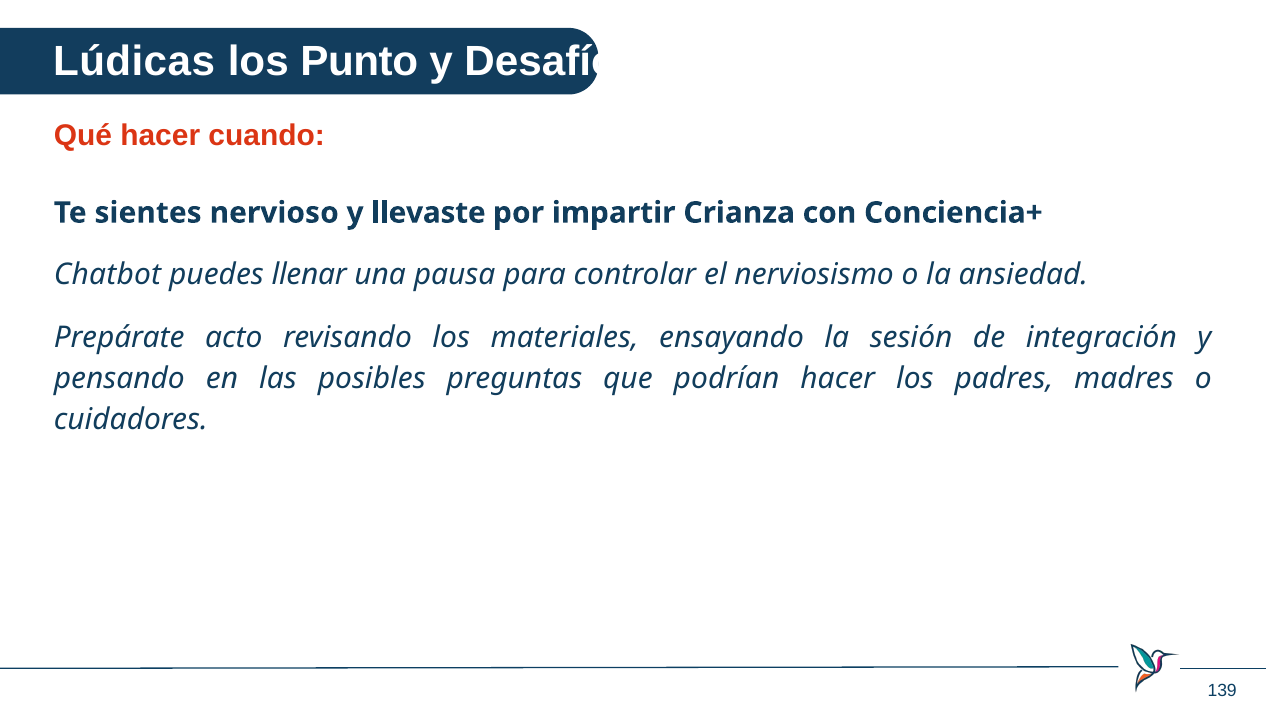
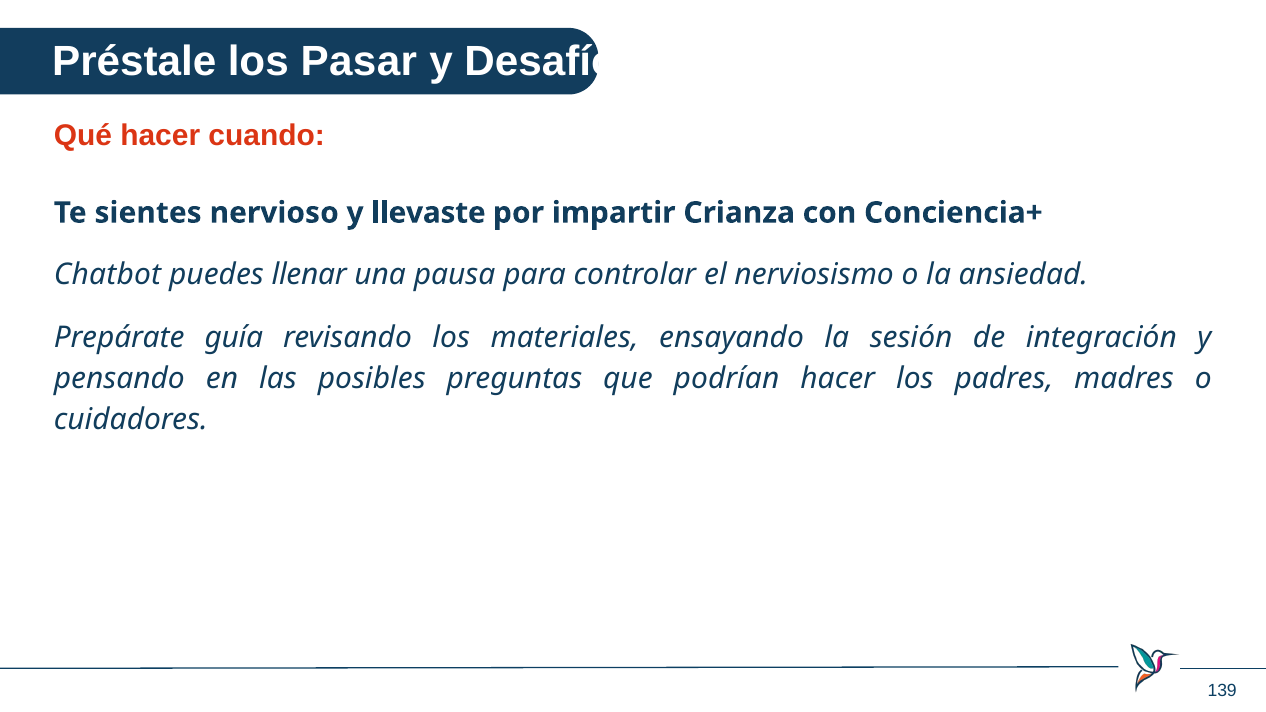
Lúdicas: Lúdicas -> Préstale (134, 62)
Punto: Punto -> Pasar (359, 62)
acto: acto -> guía (234, 337)
